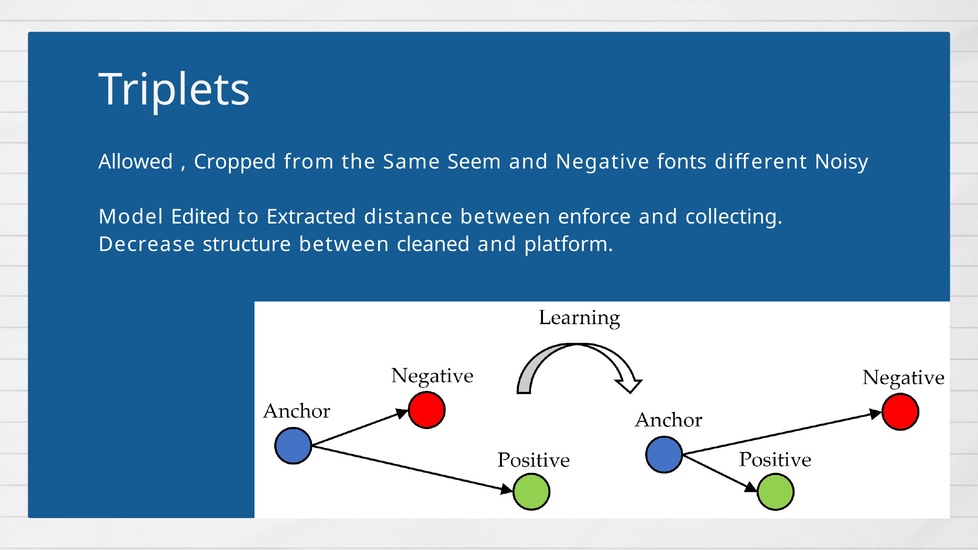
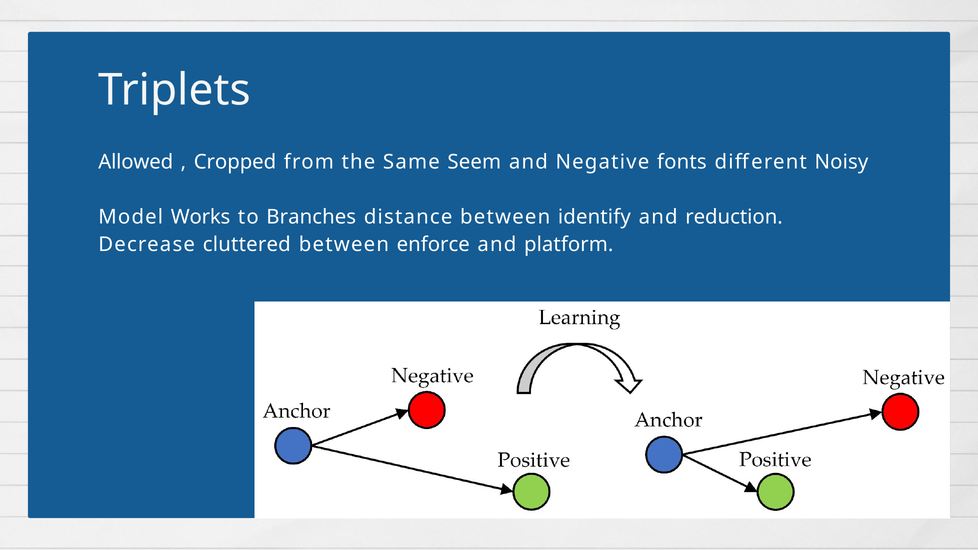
Edited: Edited -> Works (201, 217)
Extracted: Extracted -> Branches (311, 217)
enforce: enforce -> identify (594, 217)
collecting: collecting -> reduction (734, 217)
structure: structure -> cluttered (247, 245)
cleaned: cleaned -> enforce (433, 245)
